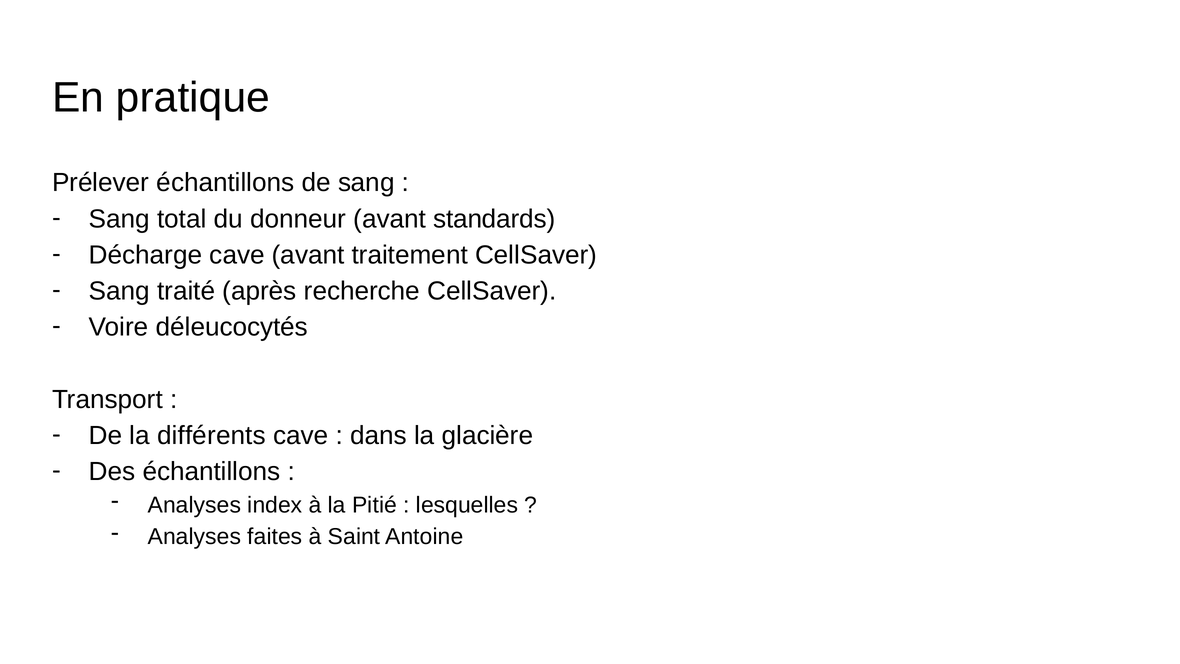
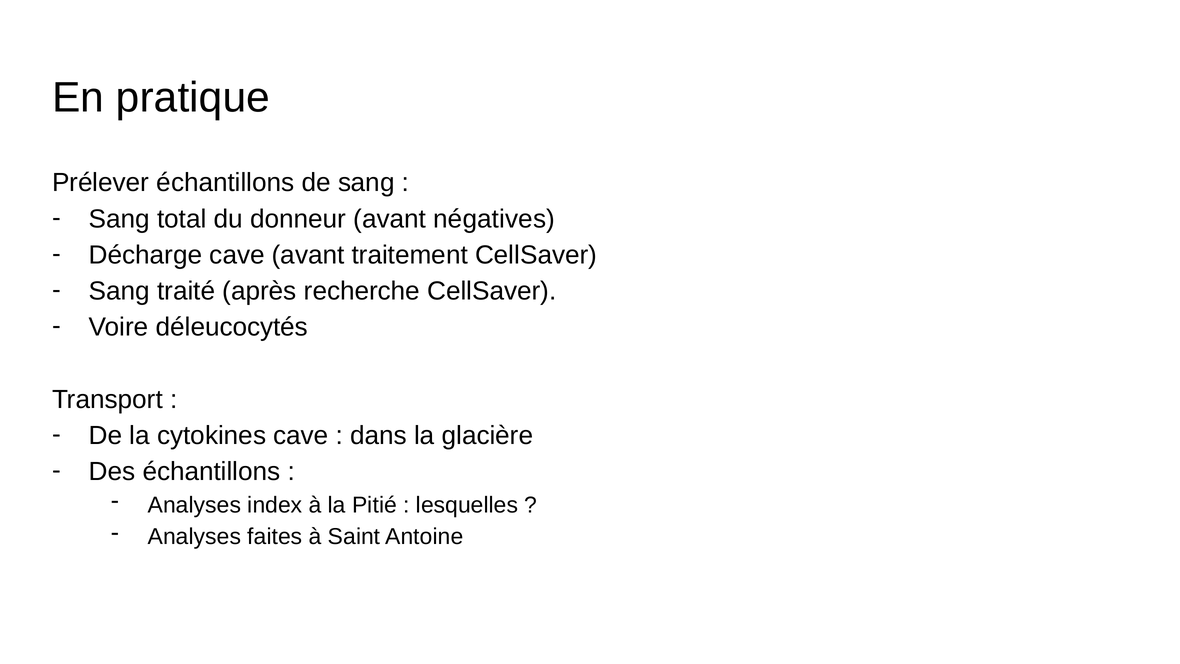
standards: standards -> négatives (494, 219)
différents: différents -> cytokines (212, 435)
